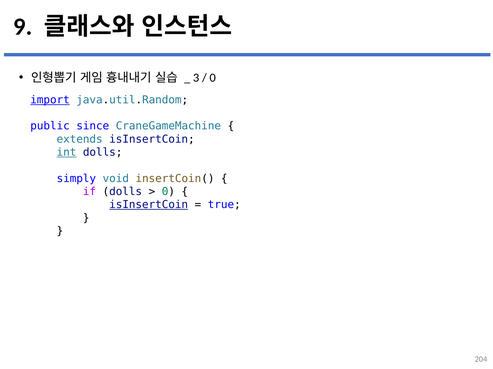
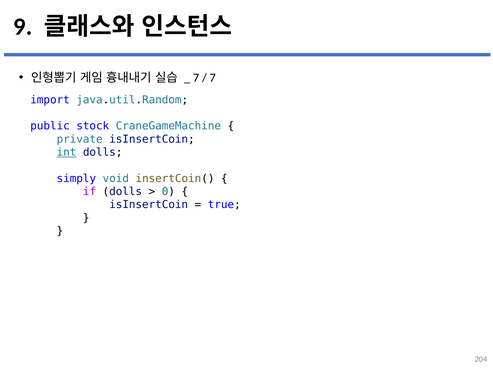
3: 3 -> 7 (196, 78)
0: 0 -> 7 (213, 78)
import underline: present -> none (50, 100)
since: since -> stock (93, 126)
extends: extends -> private (80, 139)
isInsertCoin underline: present -> none (149, 205)
